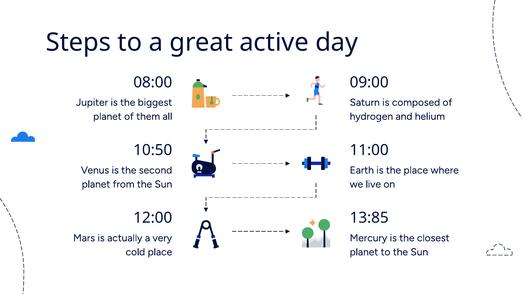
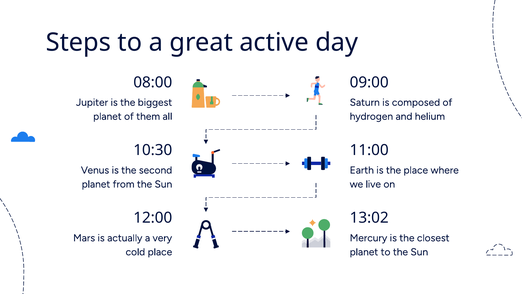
10:50: 10:50 -> 10:30 (153, 150)
13:85: 13:85 -> 13:02 (369, 218)
